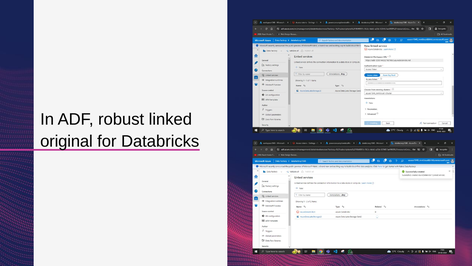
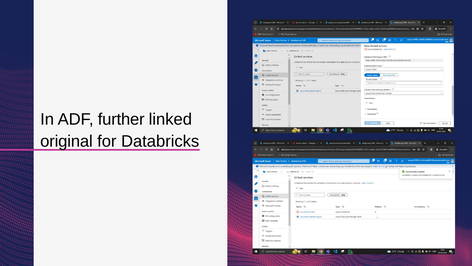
robust: robust -> further (121, 119)
